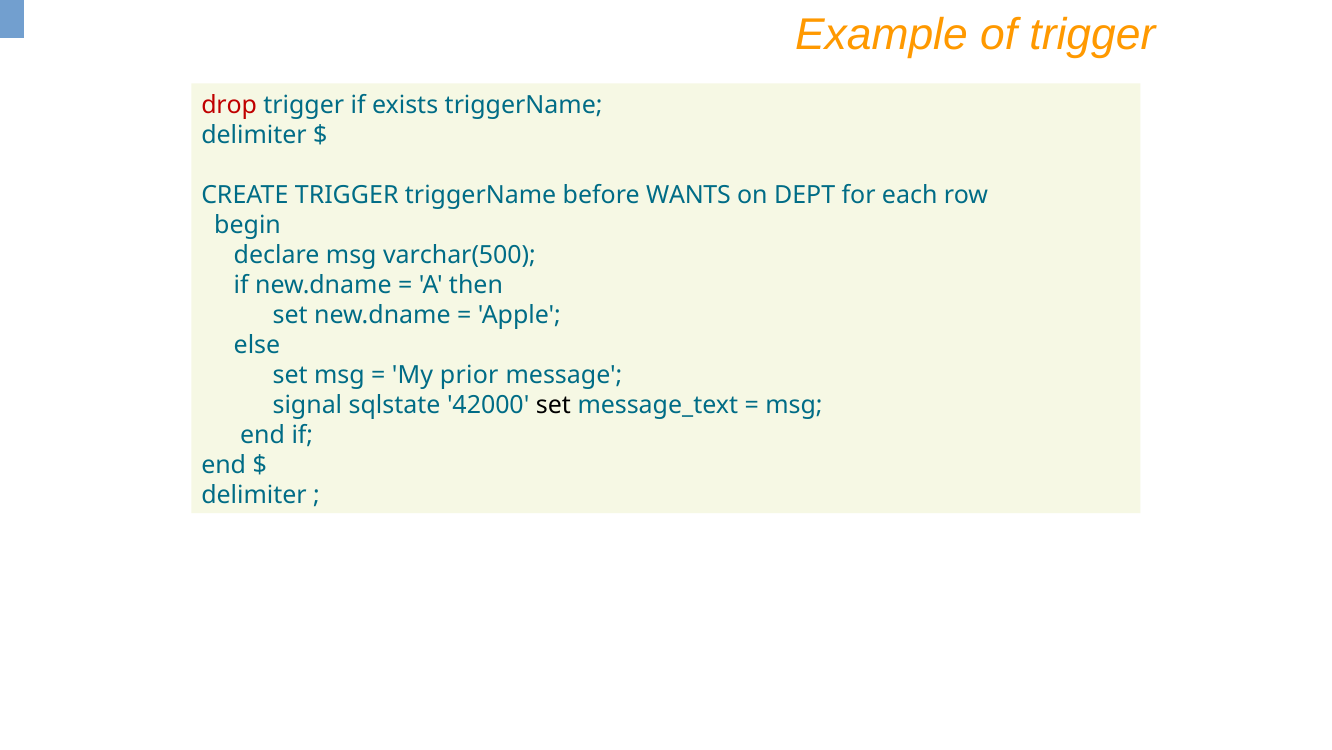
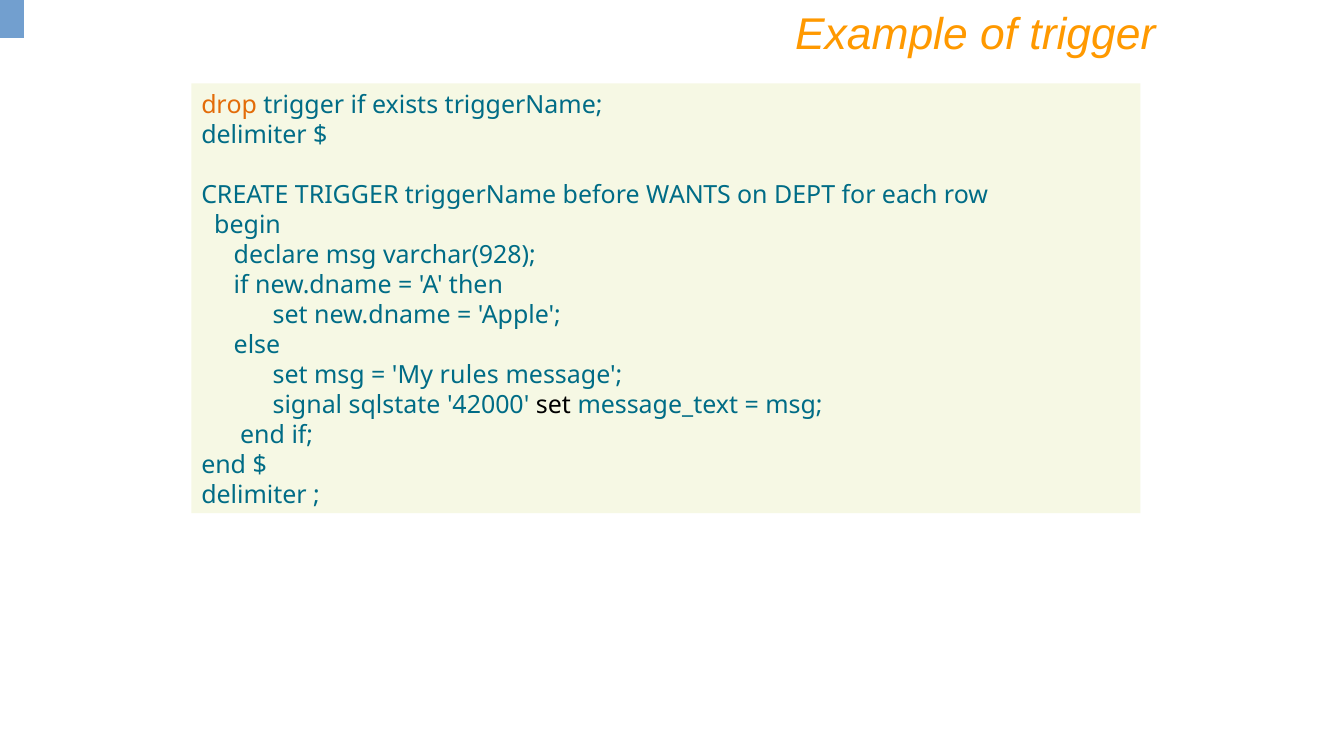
drop colour: red -> orange (229, 105)
varchar(500: varchar(500 -> varchar(928 (459, 255)
prior: prior -> rules (469, 375)
